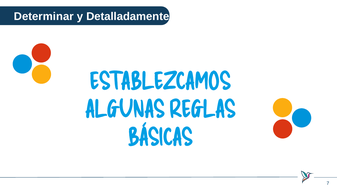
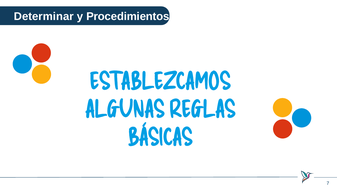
Detalladamente: Detalladamente -> Procedimientos (128, 16)
